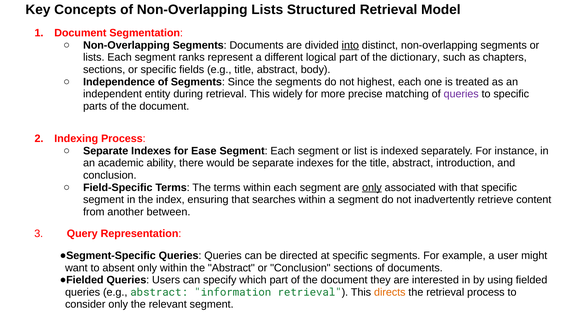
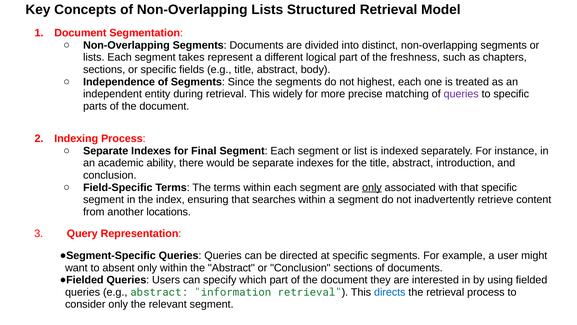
into underline: present -> none (350, 45)
ranks: ranks -> takes (192, 57)
dictionary: dictionary -> freshness (415, 57)
Ease: Ease -> Final (204, 151)
between: between -> locations (169, 212)
directs colour: orange -> blue (390, 292)
